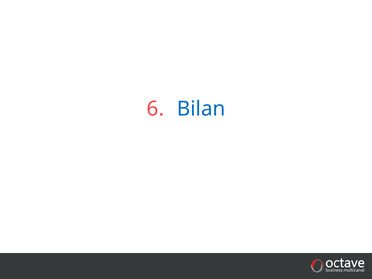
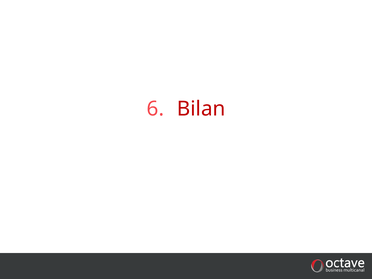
Bilan colour: blue -> red (201, 109)
